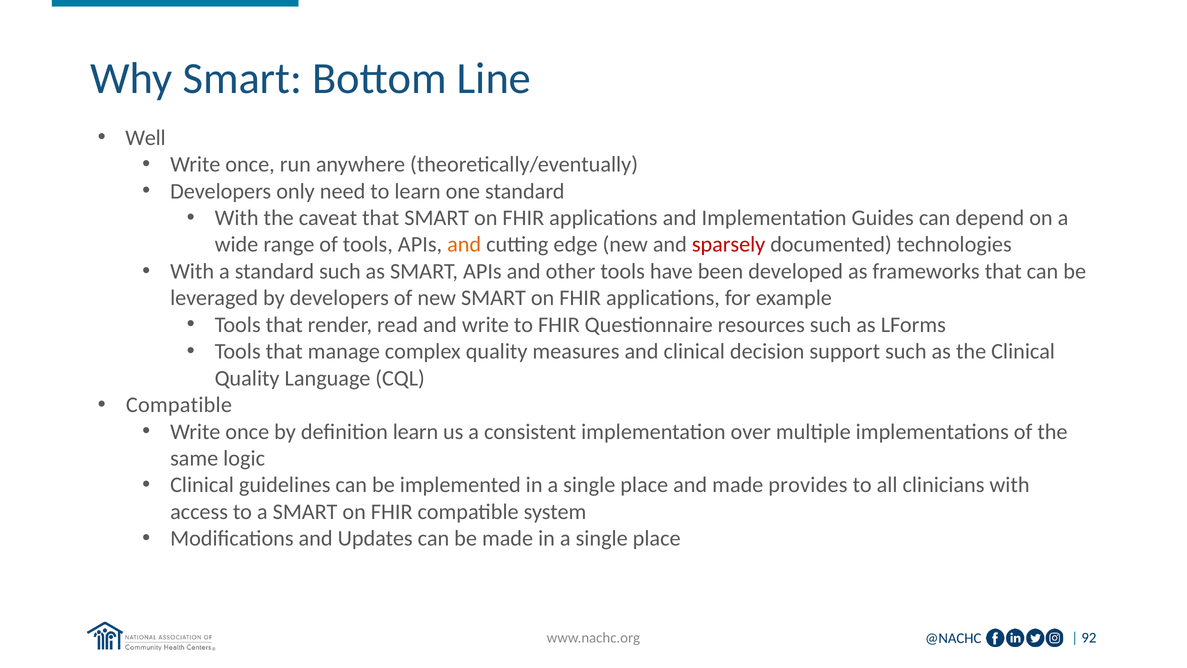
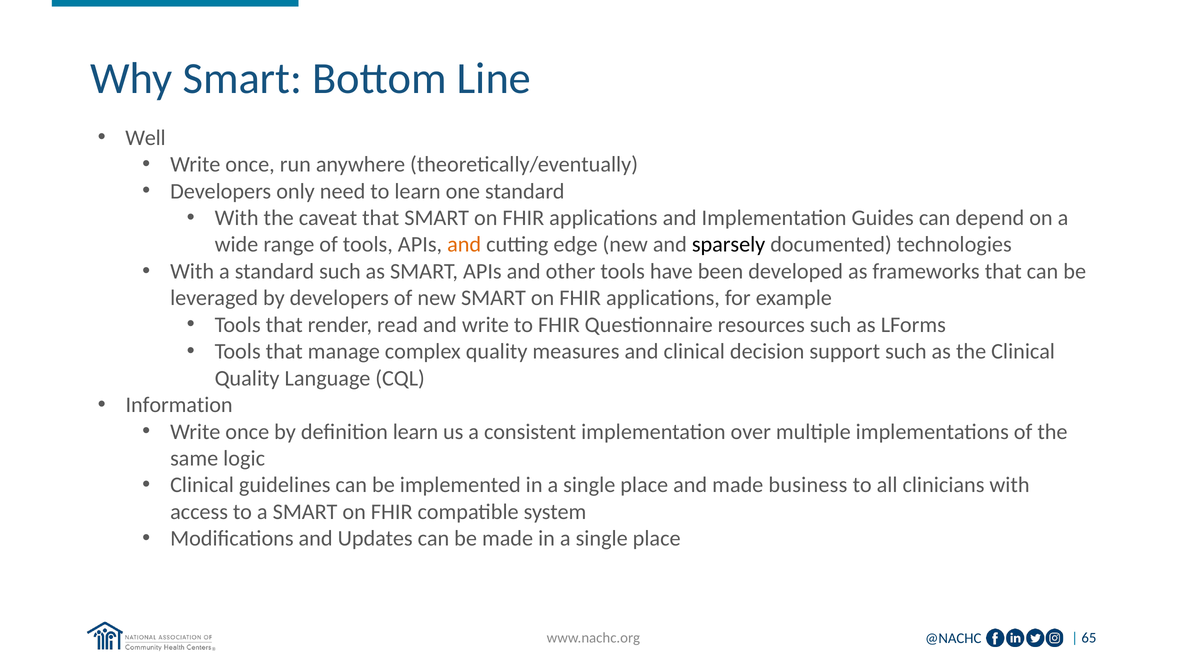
sparsely colour: red -> black (729, 245)
Compatible: Compatible -> Information (179, 405)
provides: provides -> business (808, 485)
92: 92 -> 65 (1089, 637)
